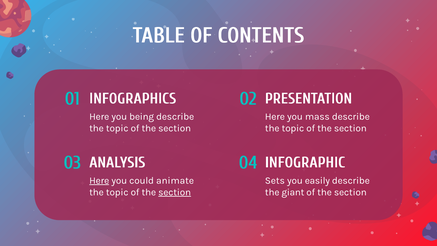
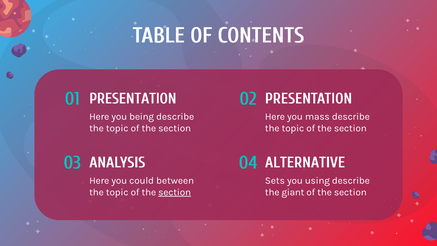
INFOGRAPHICS: INFOGRAPHICS -> PRESENTATION (133, 98)
INFOGRAPHIC: INFOGRAPHIC -> ALTERNATIVE (305, 162)
Here underline: present -> none (99, 180)
animate: animate -> between (175, 180)
easily: easily -> using (317, 180)
